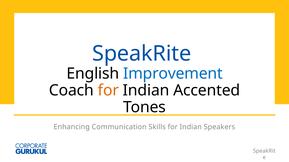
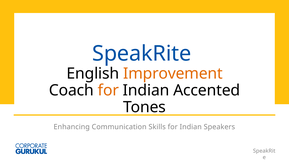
Improvement colour: blue -> orange (173, 74)
